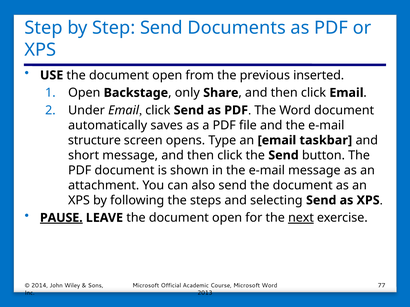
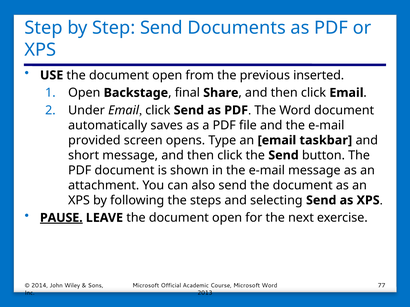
only: only -> final (187, 93)
structure: structure -> provided (94, 140)
next underline: present -> none (301, 218)
